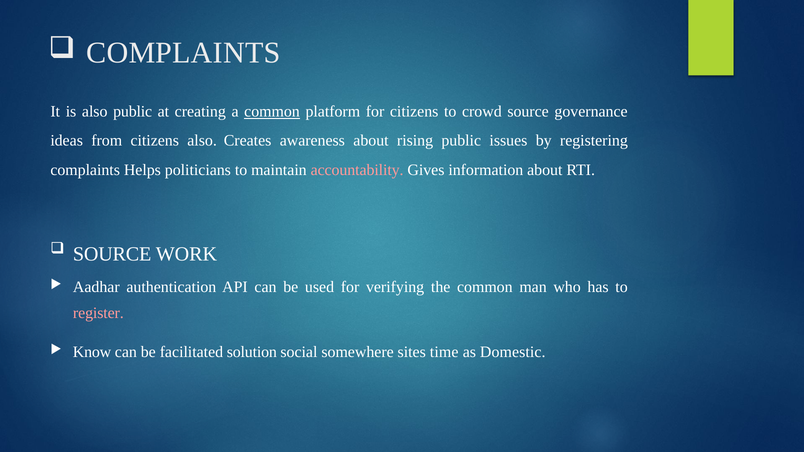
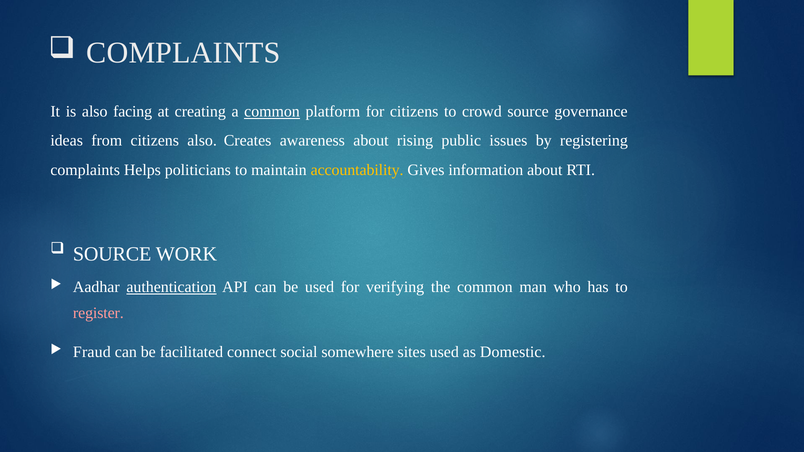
also public: public -> facing (133, 112)
accountability colour: pink -> yellow (357, 170)
authentication underline: none -> present (171, 287)
Know: Know -> Fraud (92, 352)
solution: solution -> connect (252, 352)
sites time: time -> used (444, 352)
